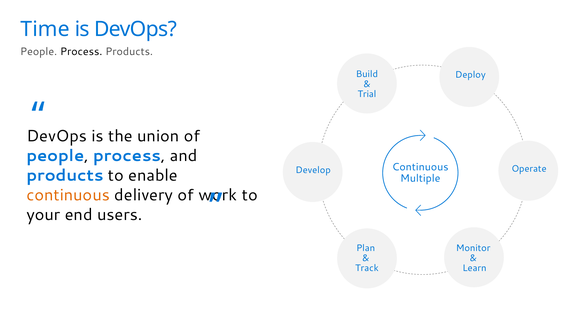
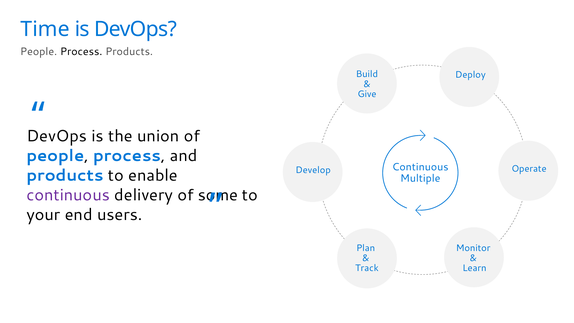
Trial: Trial -> Give (367, 94)
continuous colour: orange -> purple (68, 195)
work: work -> some (218, 195)
